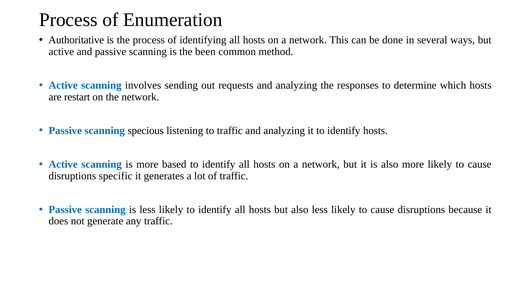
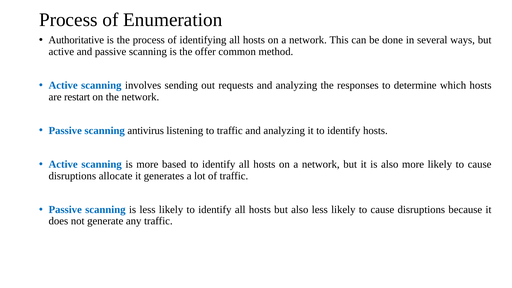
been: been -> offer (205, 52)
specious: specious -> antivirus (146, 131)
specific: specific -> allocate (116, 176)
